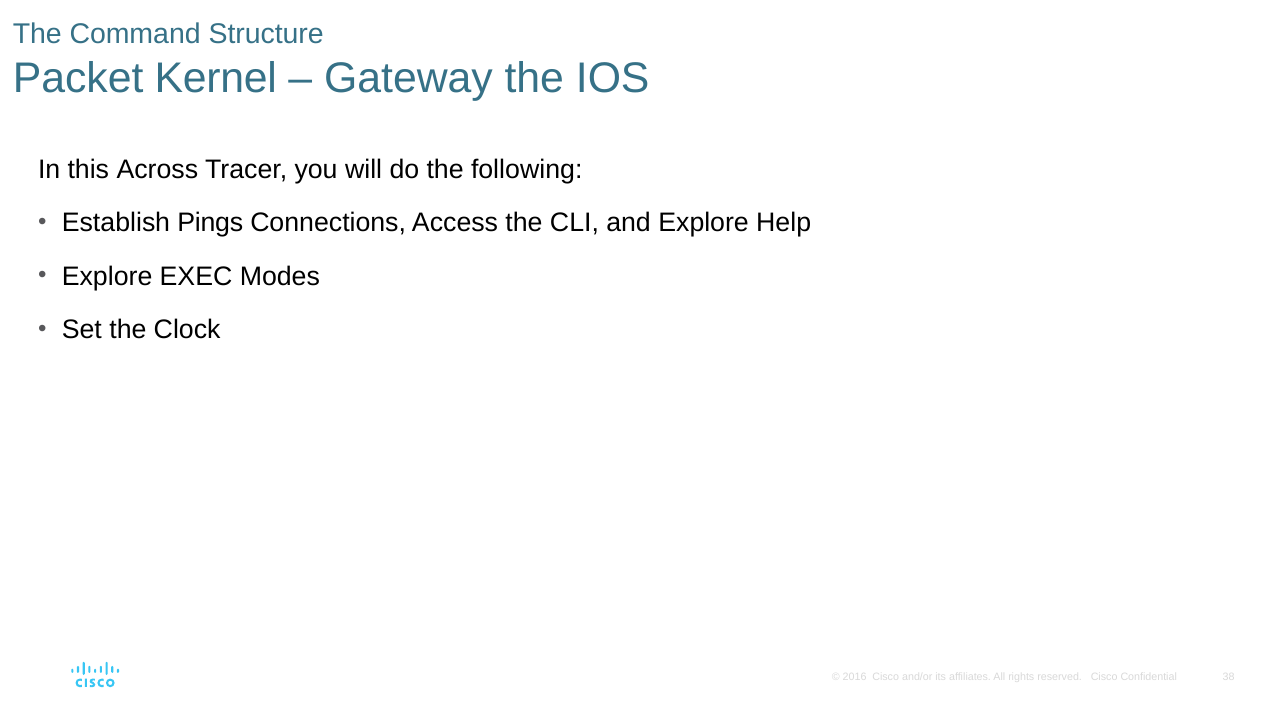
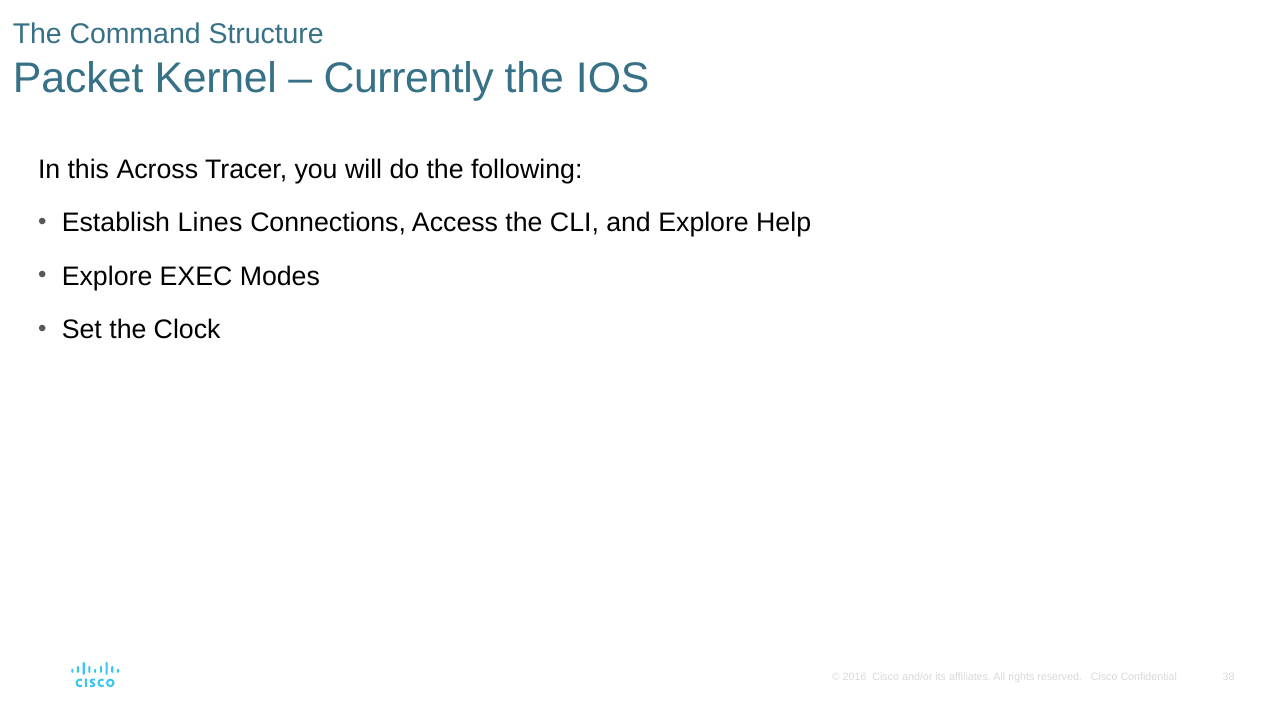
Gateway: Gateway -> Currently (409, 78)
Pings: Pings -> Lines (210, 223)
